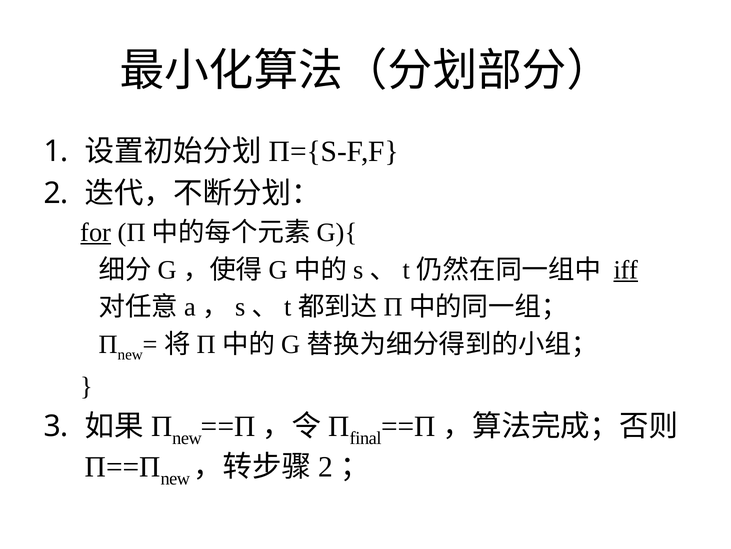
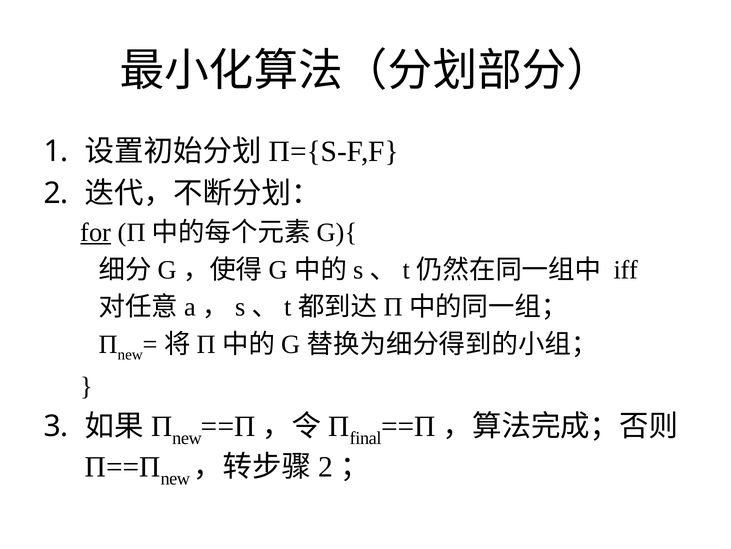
iff underline: present -> none (626, 270)
